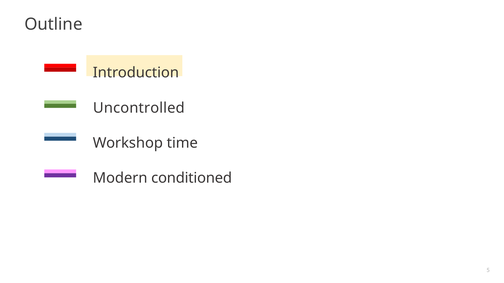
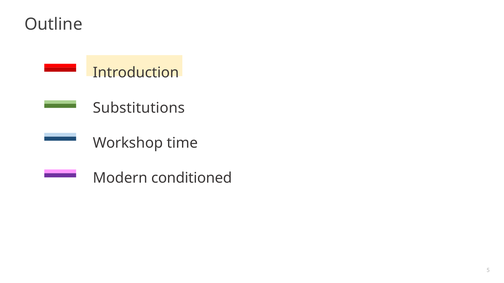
Uncontrolled: Uncontrolled -> Substitutions (139, 108)
